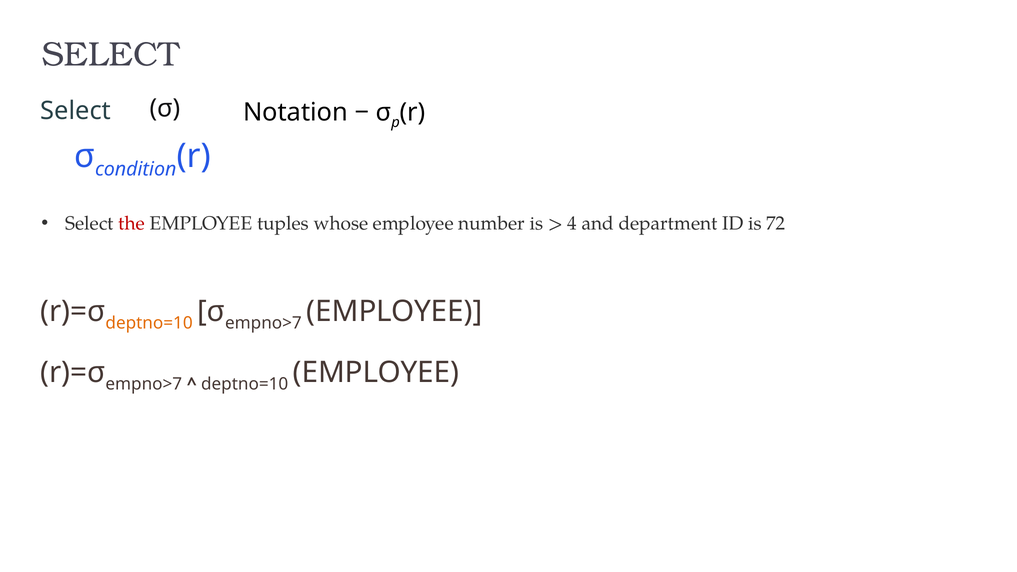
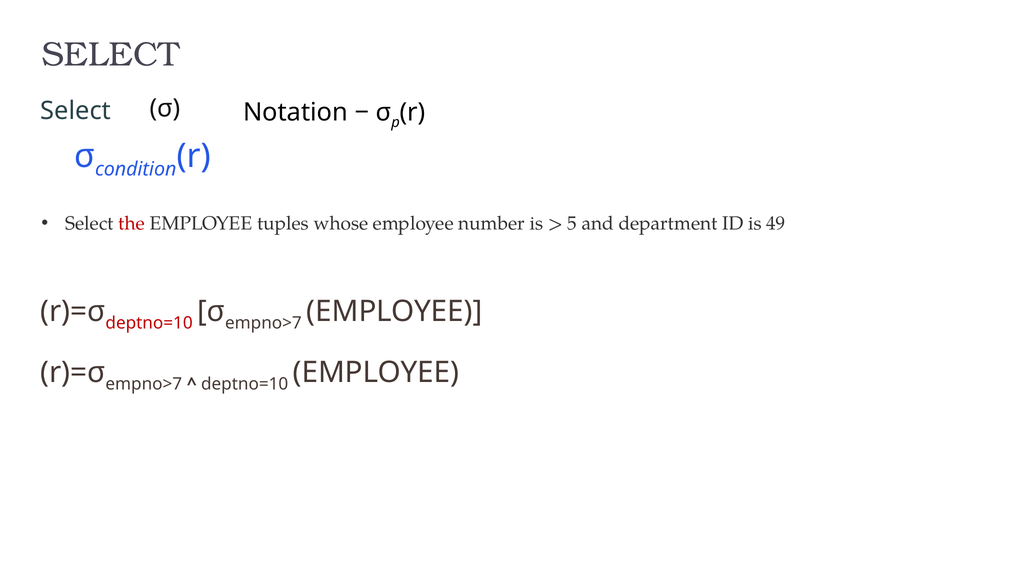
4: 4 -> 5 (572, 224)
72: 72 -> 49 (776, 224)
deptno=10 colour: orange -> red (149, 323)
